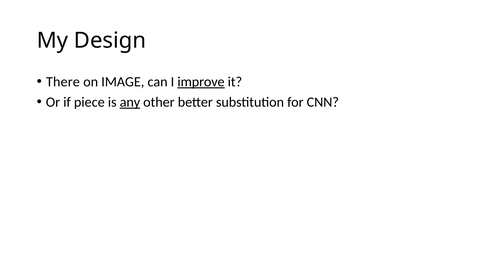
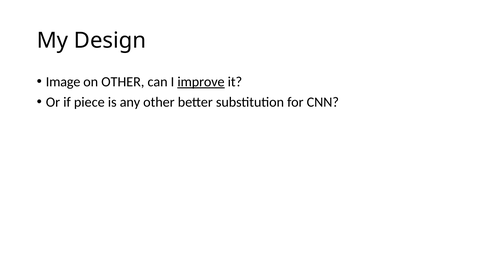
There: There -> Image (63, 82)
on IMAGE: IMAGE -> OTHER (123, 82)
any underline: present -> none (130, 102)
